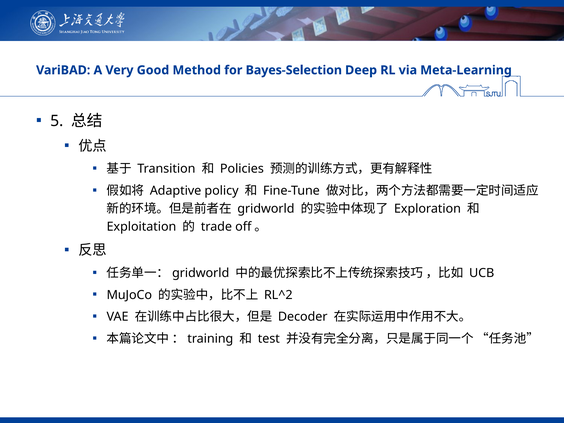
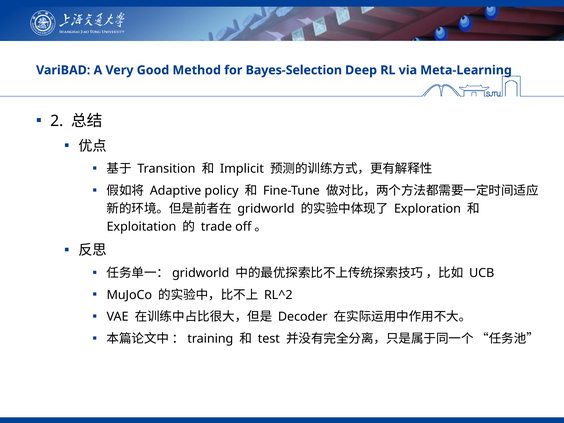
5: 5 -> 2 (57, 121)
Policies: Policies -> Implicit (242, 169)
